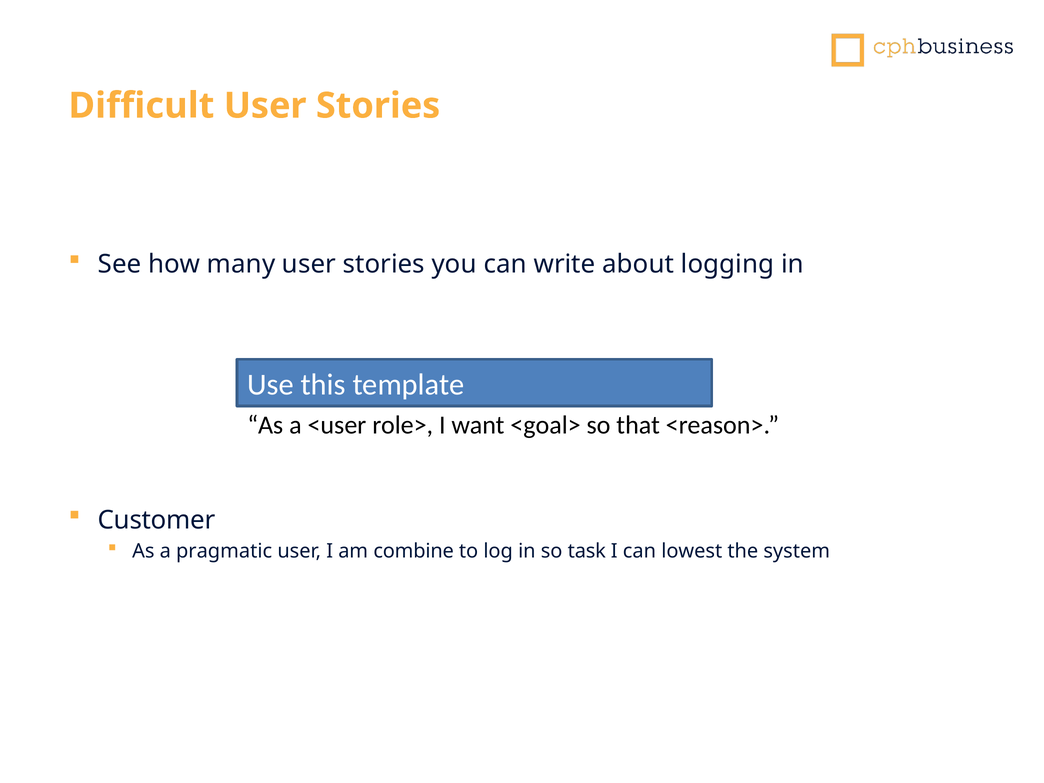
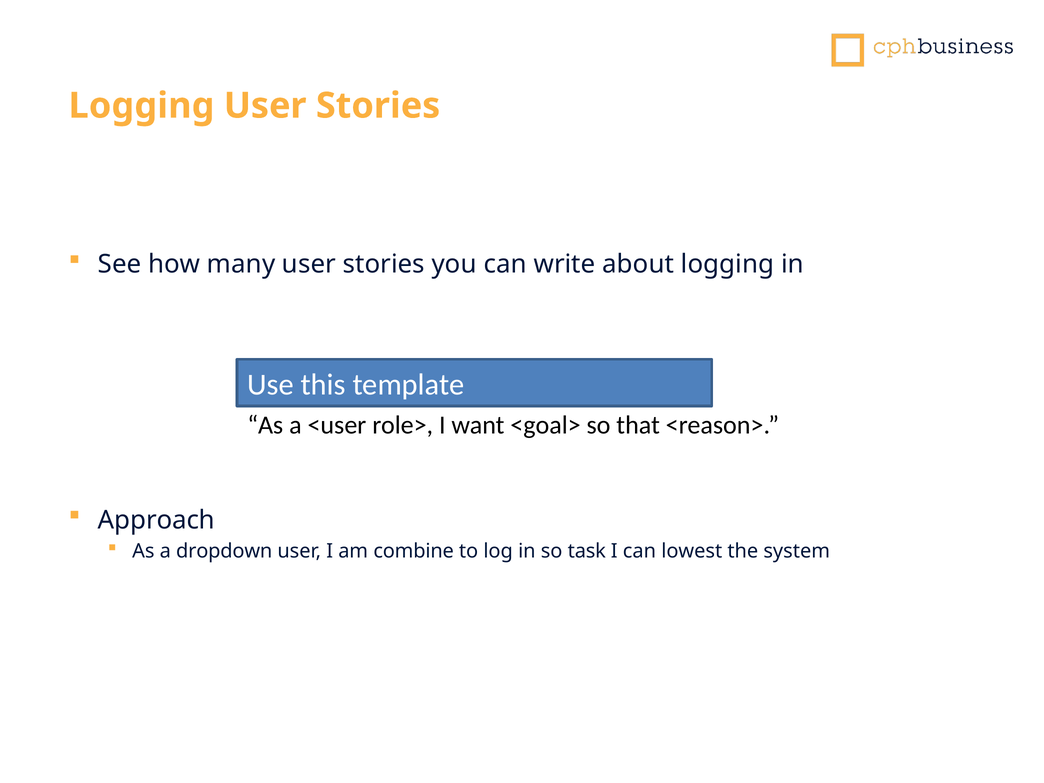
Difficult: Difficult -> Logging (142, 106)
Customer: Customer -> Approach (156, 520)
pragmatic: pragmatic -> dropdown (224, 551)
